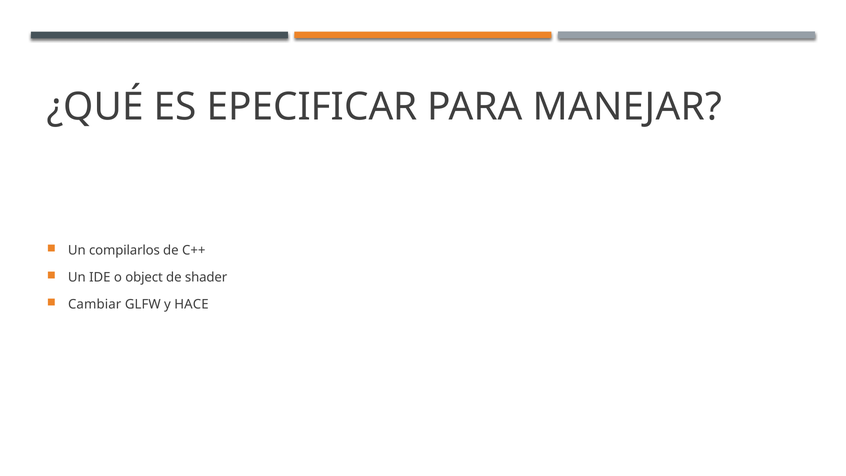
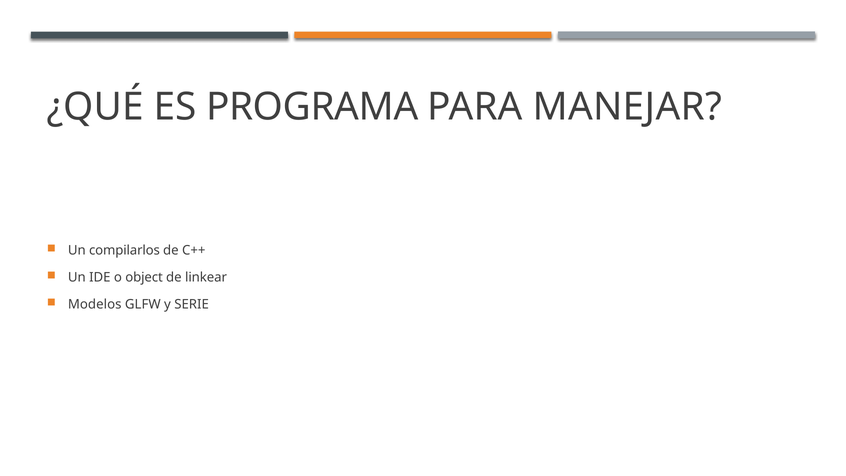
EPECIFICAR: EPECIFICAR -> PROGRAMA (312, 107)
shader: shader -> linkear (206, 278)
Cambiar: Cambiar -> Modelos (95, 304)
HACE: HACE -> SERIE (192, 304)
